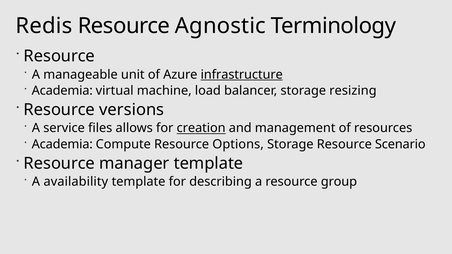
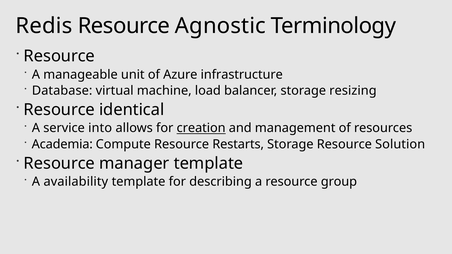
infrastructure underline: present -> none (242, 75)
Academia: Academia -> Database (62, 91)
versions: versions -> identical (132, 110)
files: files -> into (100, 128)
Options: Options -> Restarts (238, 145)
Scenario: Scenario -> Solution (400, 145)
